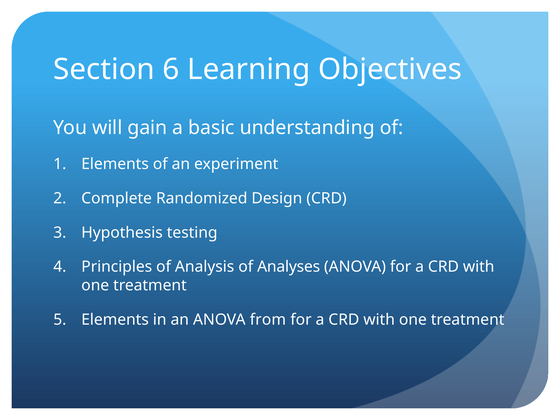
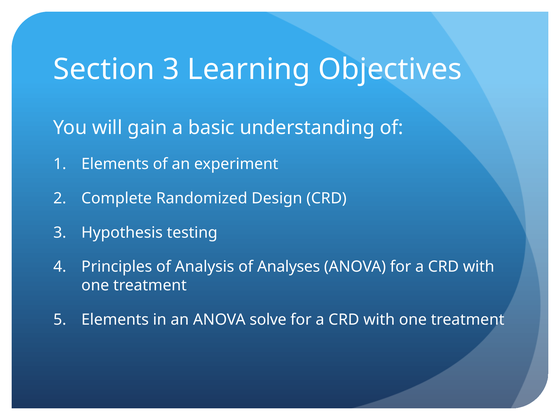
Section 6: 6 -> 3 (171, 70)
from: from -> solve (268, 320)
